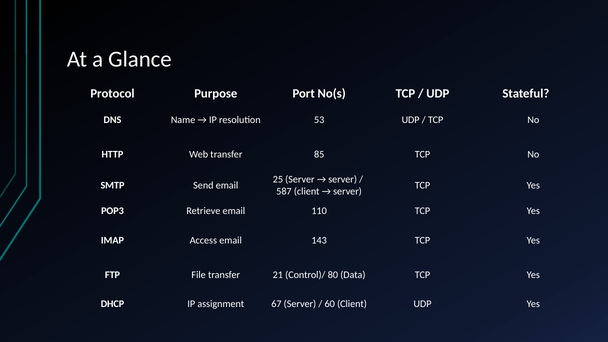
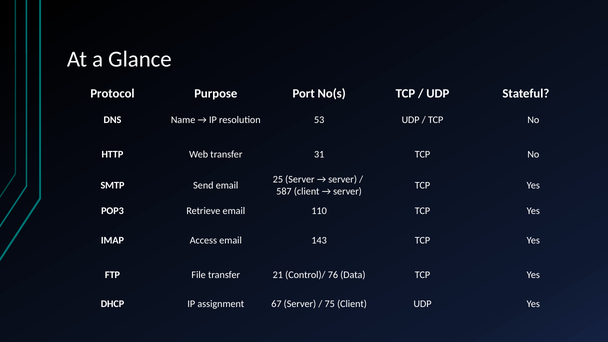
85: 85 -> 31 (319, 154)
80: 80 -> 76 (333, 275)
60: 60 -> 75 (330, 304)
